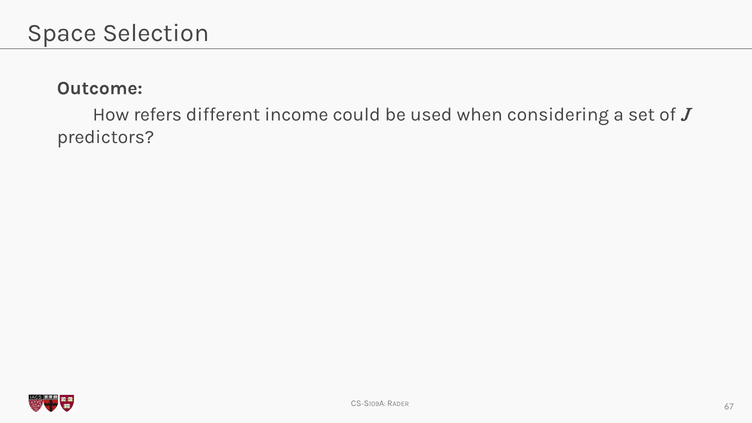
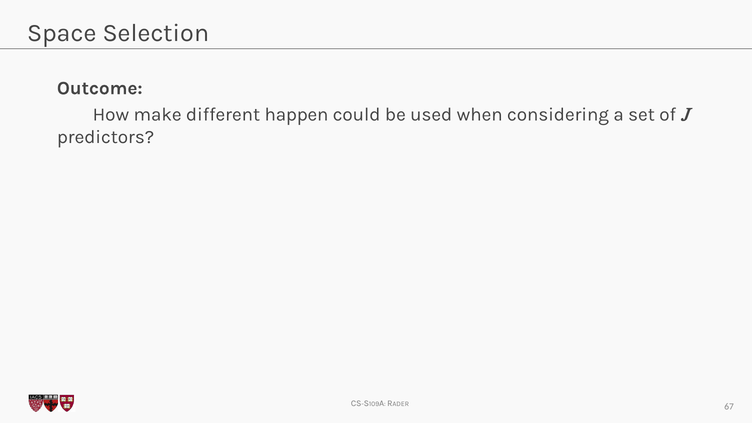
refers: refers -> make (158, 114)
income: income -> happen (297, 114)
